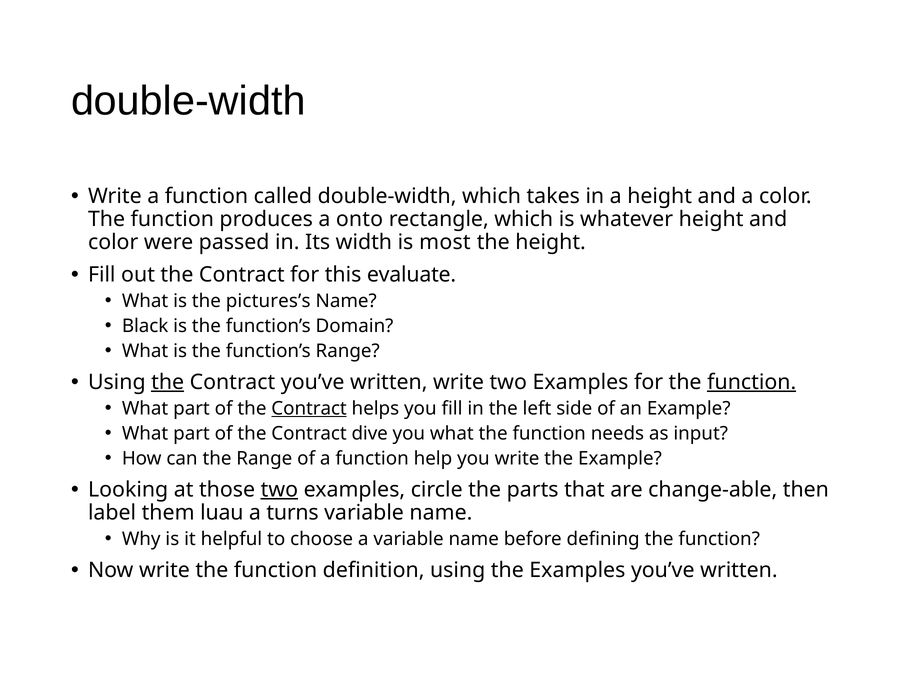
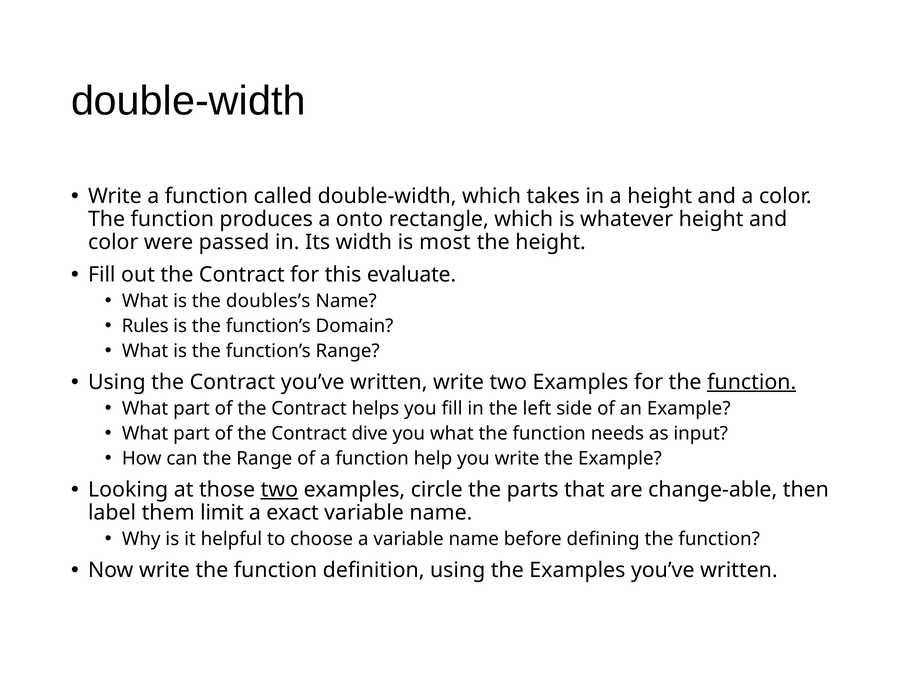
pictures’s: pictures’s -> doubles’s (268, 301)
Black: Black -> Rules (145, 326)
the underline: present -> none (168, 382)
Contract underline: present -> none (309, 409)
luau: luau -> limit (222, 513)
turns: turns -> exact (293, 513)
